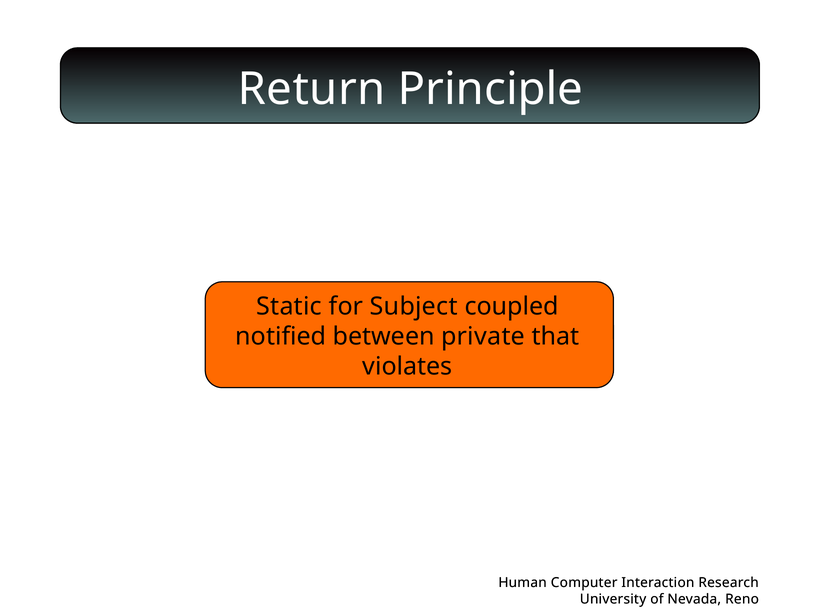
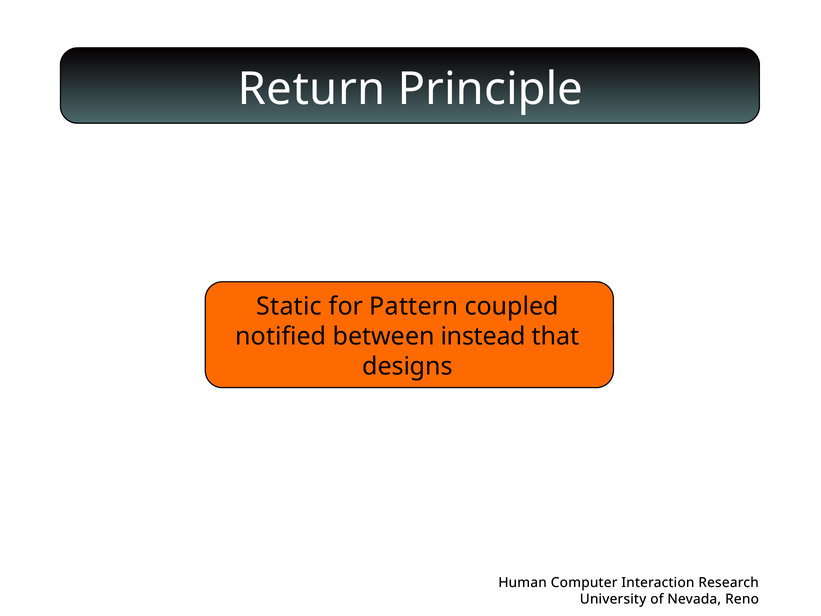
Subject: Subject -> Pattern (414, 306)
private: private -> instead (483, 336)
violates: violates -> designs (408, 366)
